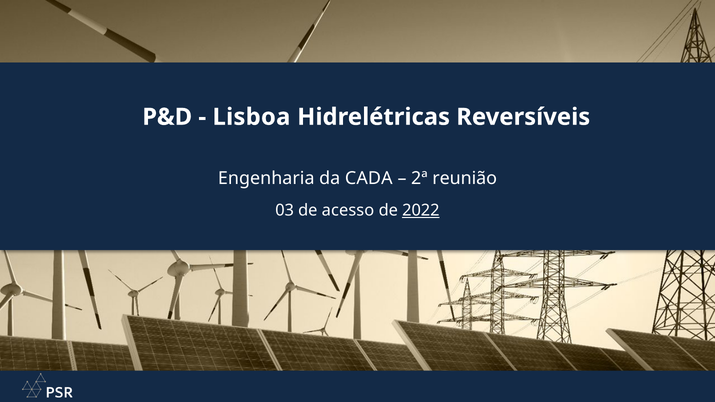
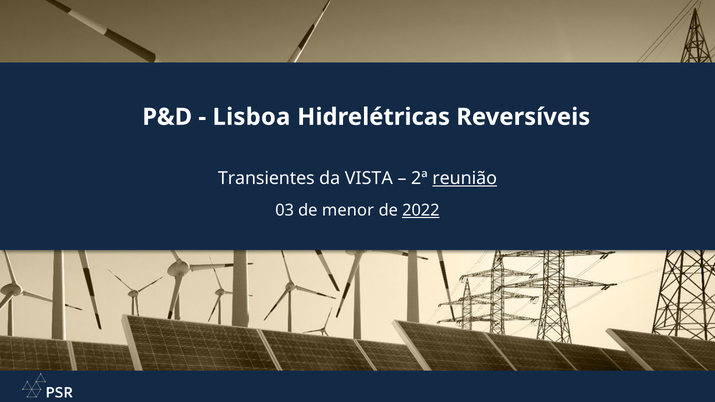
Engenharia: Engenharia -> Transientes (266, 179)
CADA: CADA -> VISTA (369, 179)
reunião underline: none -> present (465, 179)
acesso: acesso -> menor (348, 211)
